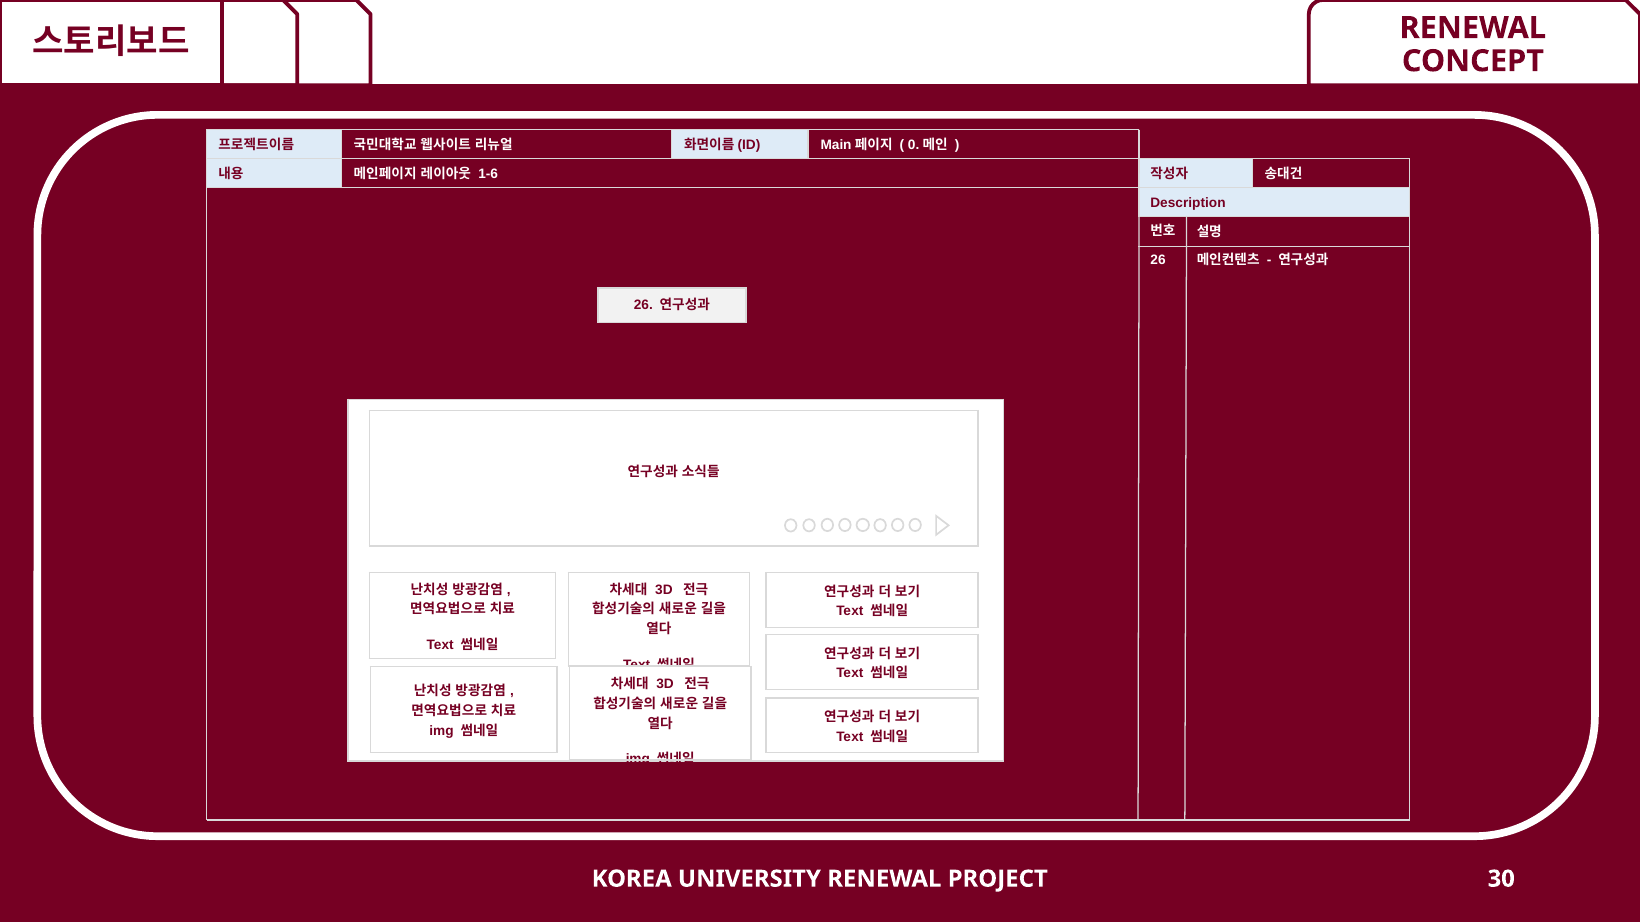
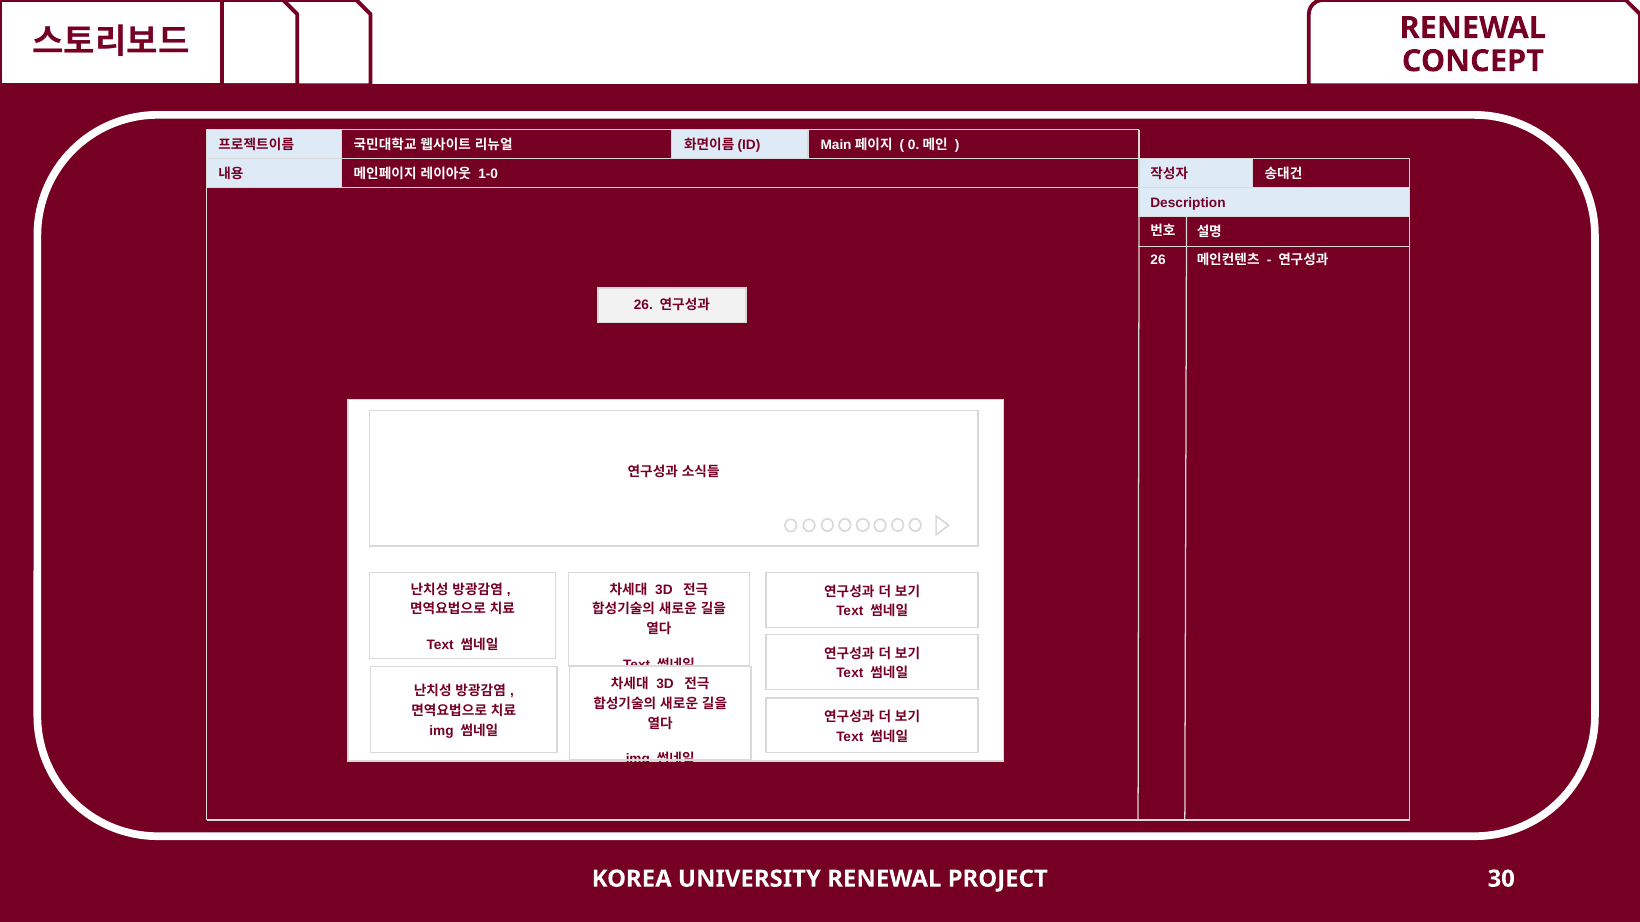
1-6: 1-6 -> 1-0 (488, 174)
